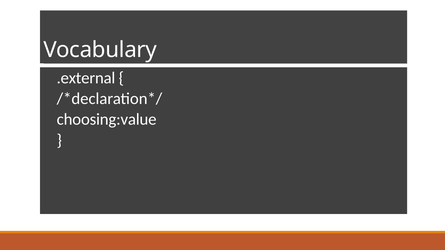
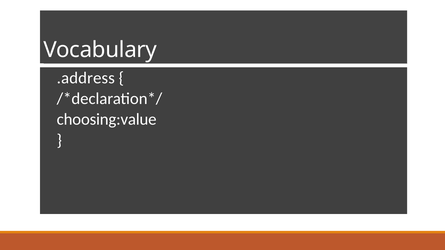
.external: .external -> .address (86, 78)
